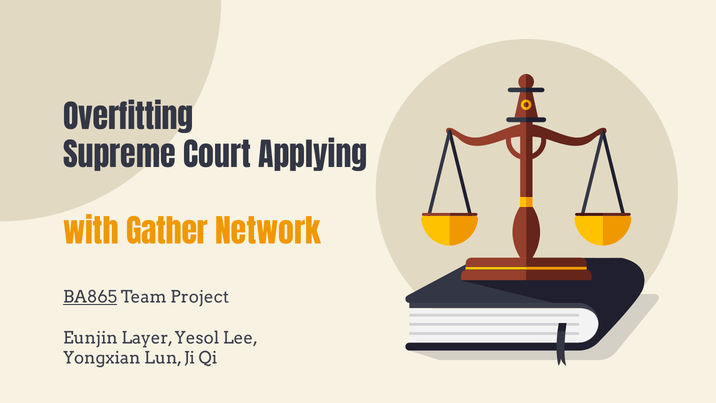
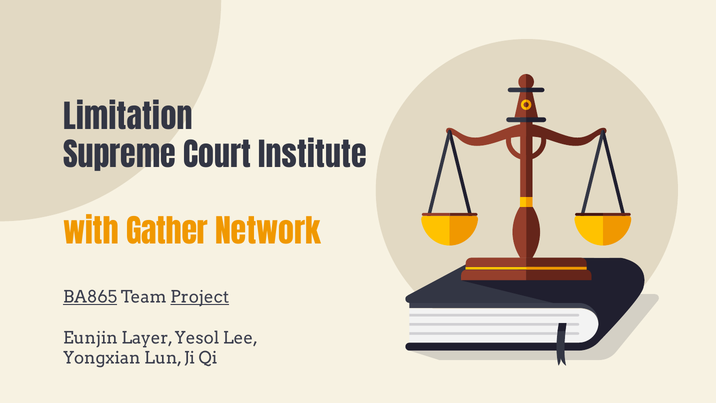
Overfitting: Overfitting -> Limitation (128, 119)
Applying: Applying -> Institute (313, 157)
Project underline: none -> present (200, 297)
